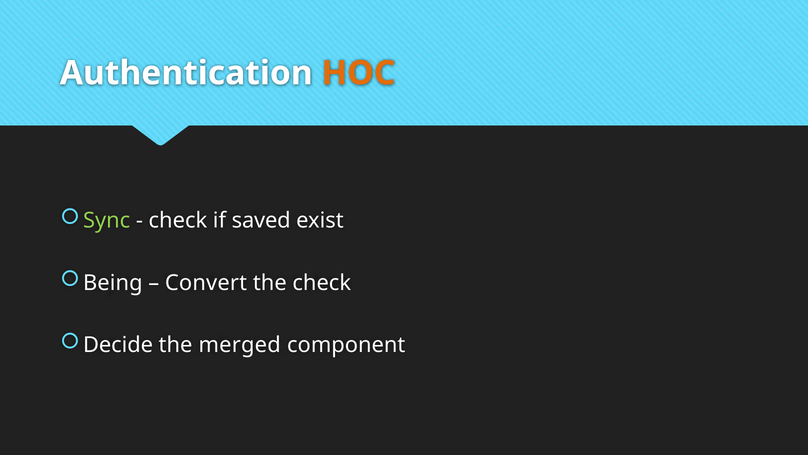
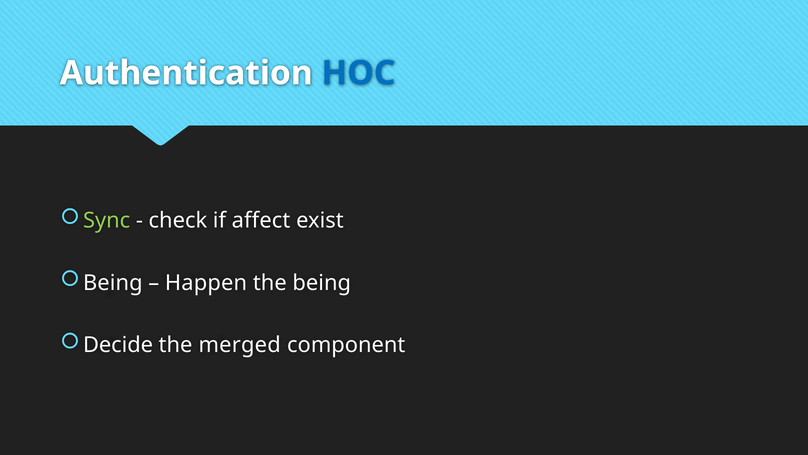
HOC colour: orange -> blue (358, 73)
saved: saved -> affect (261, 220)
Convert: Convert -> Happen (206, 282)
the check: check -> being (322, 282)
